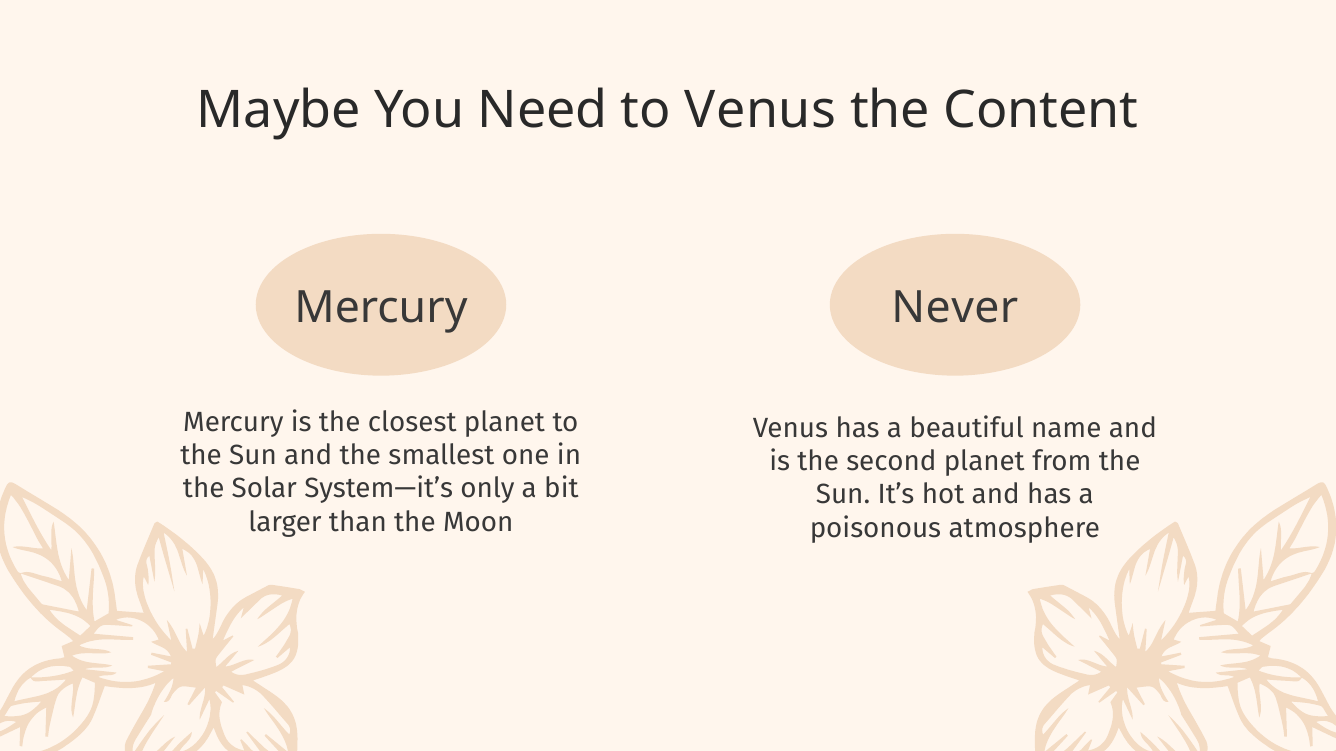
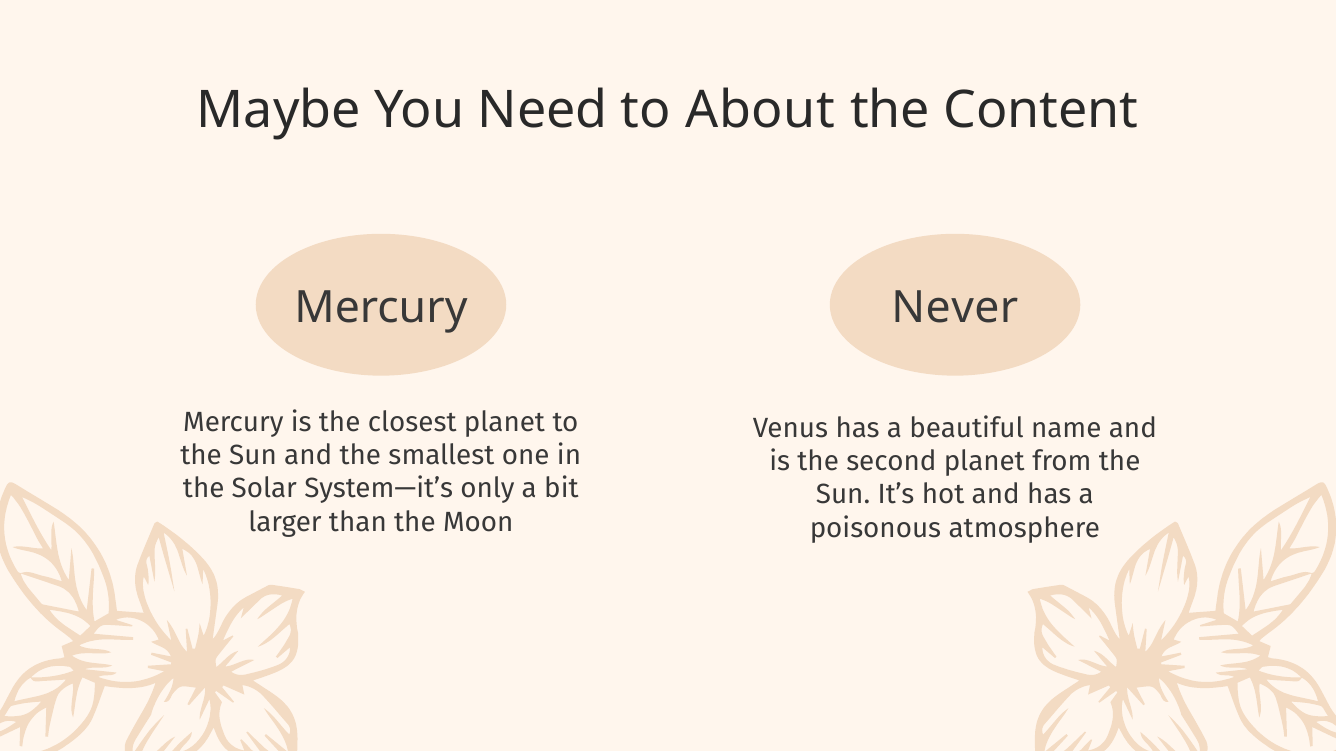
to Venus: Venus -> About (760, 110)
